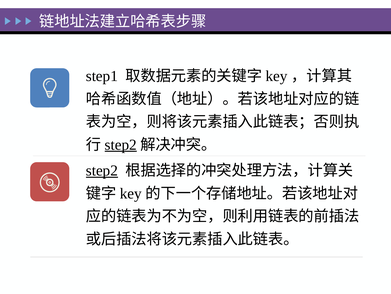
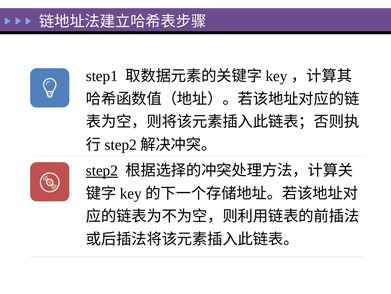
step2 underline: present -> none (121, 144)
